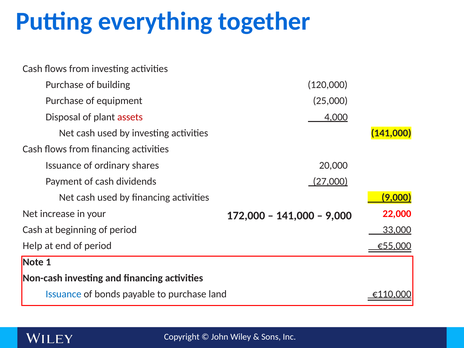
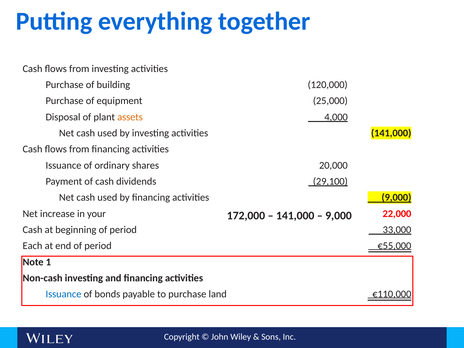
assets colour: red -> orange (130, 117)
27,000: 27,000 -> 29,100 (330, 181)
Help: Help -> Each (33, 246)
